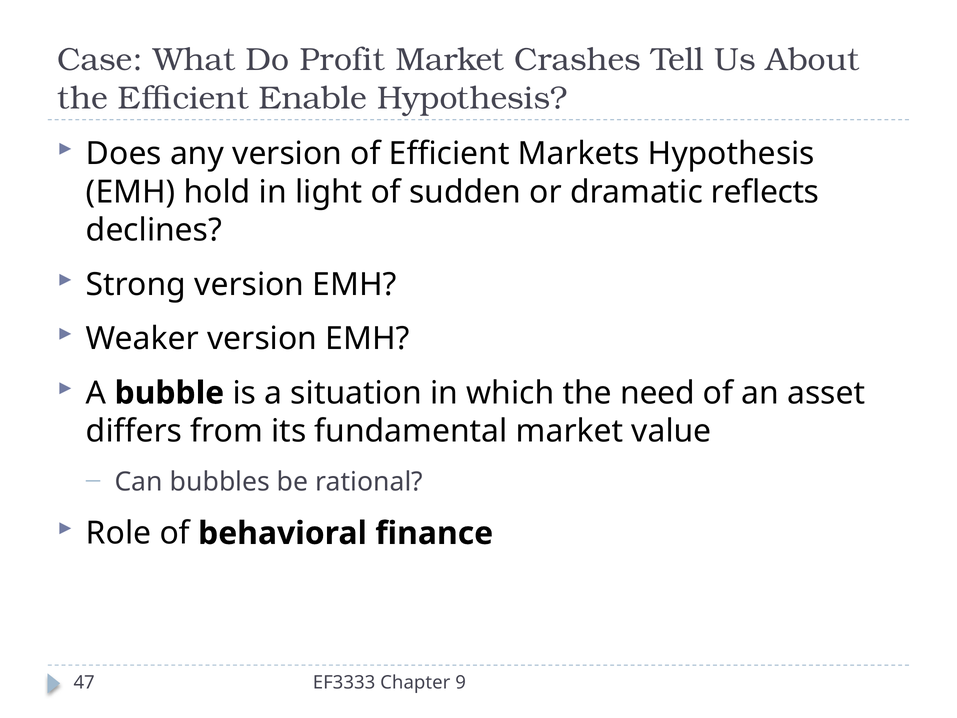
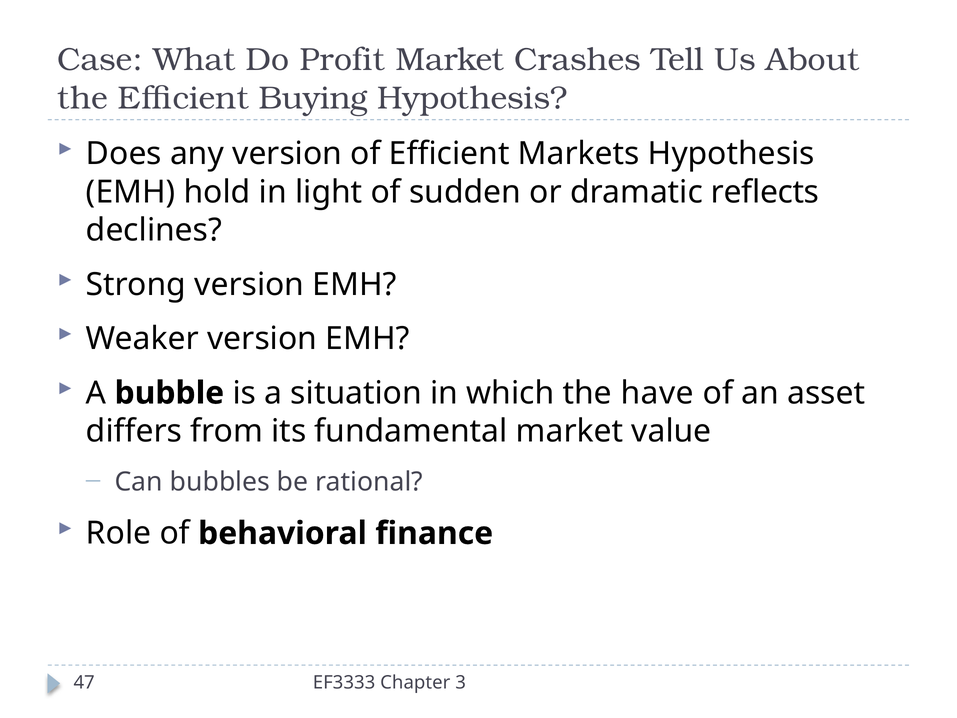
Enable: Enable -> Buying (313, 98)
need: need -> have (657, 393)
9: 9 -> 3 (461, 682)
